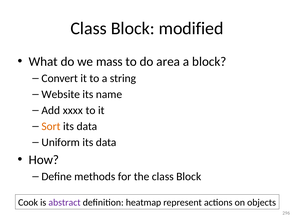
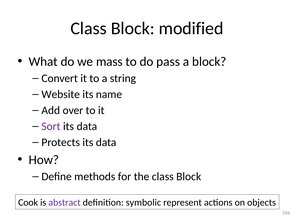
area: area -> pass (168, 62)
xxxx: xxxx -> over (73, 111)
Sort colour: orange -> purple (51, 127)
Uniform: Uniform -> Protects (61, 143)
heatmap: heatmap -> symbolic (143, 203)
